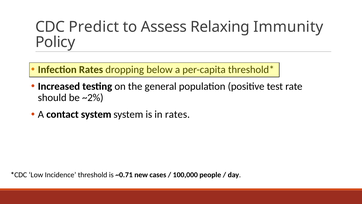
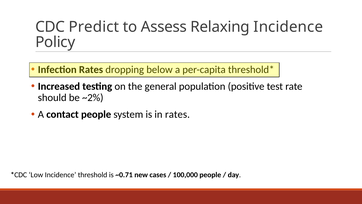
Relaxing Immunity: Immunity -> Incidence (288, 27)
contact system: system -> people (96, 114)
